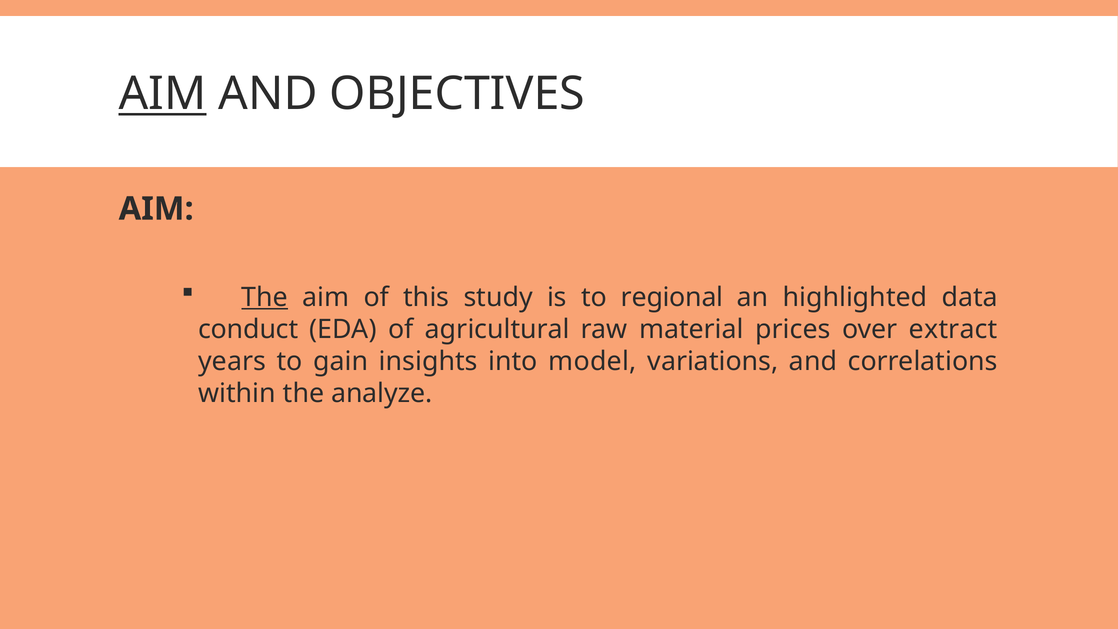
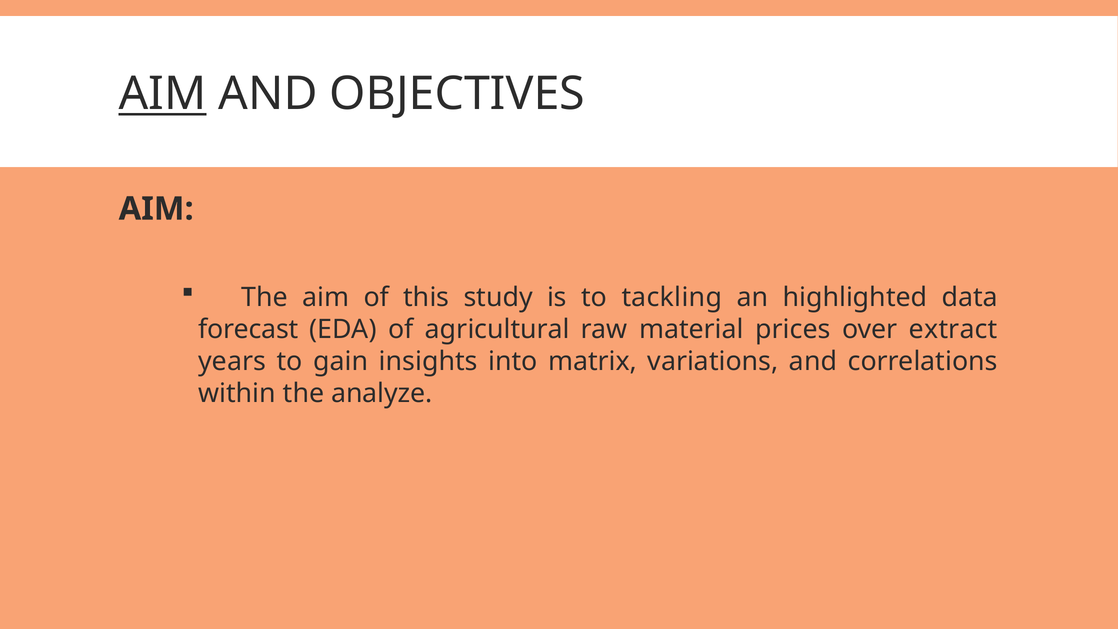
The underline: present -> none (265, 297)
regional: regional -> tackling (672, 297)
conduct: conduct -> forecast (248, 329)
model: model -> matrix (593, 361)
